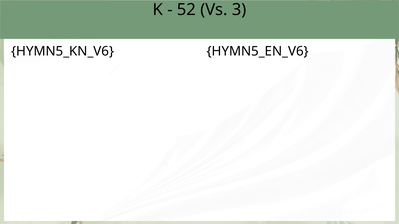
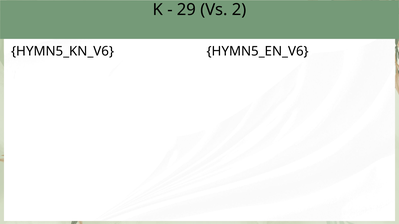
52: 52 -> 29 (186, 10)
3: 3 -> 2 (239, 10)
